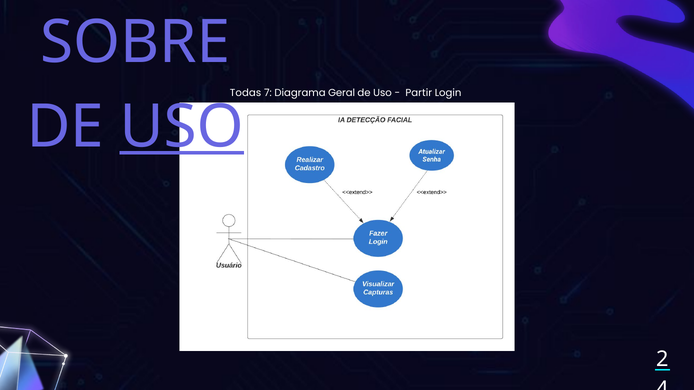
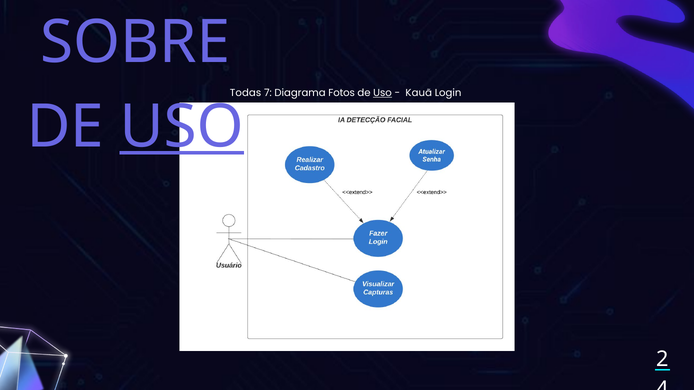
Geral: Geral -> Fotos (342, 93)
Uso underline: none -> present (383, 93)
Partir: Partir -> Kauã (419, 93)
